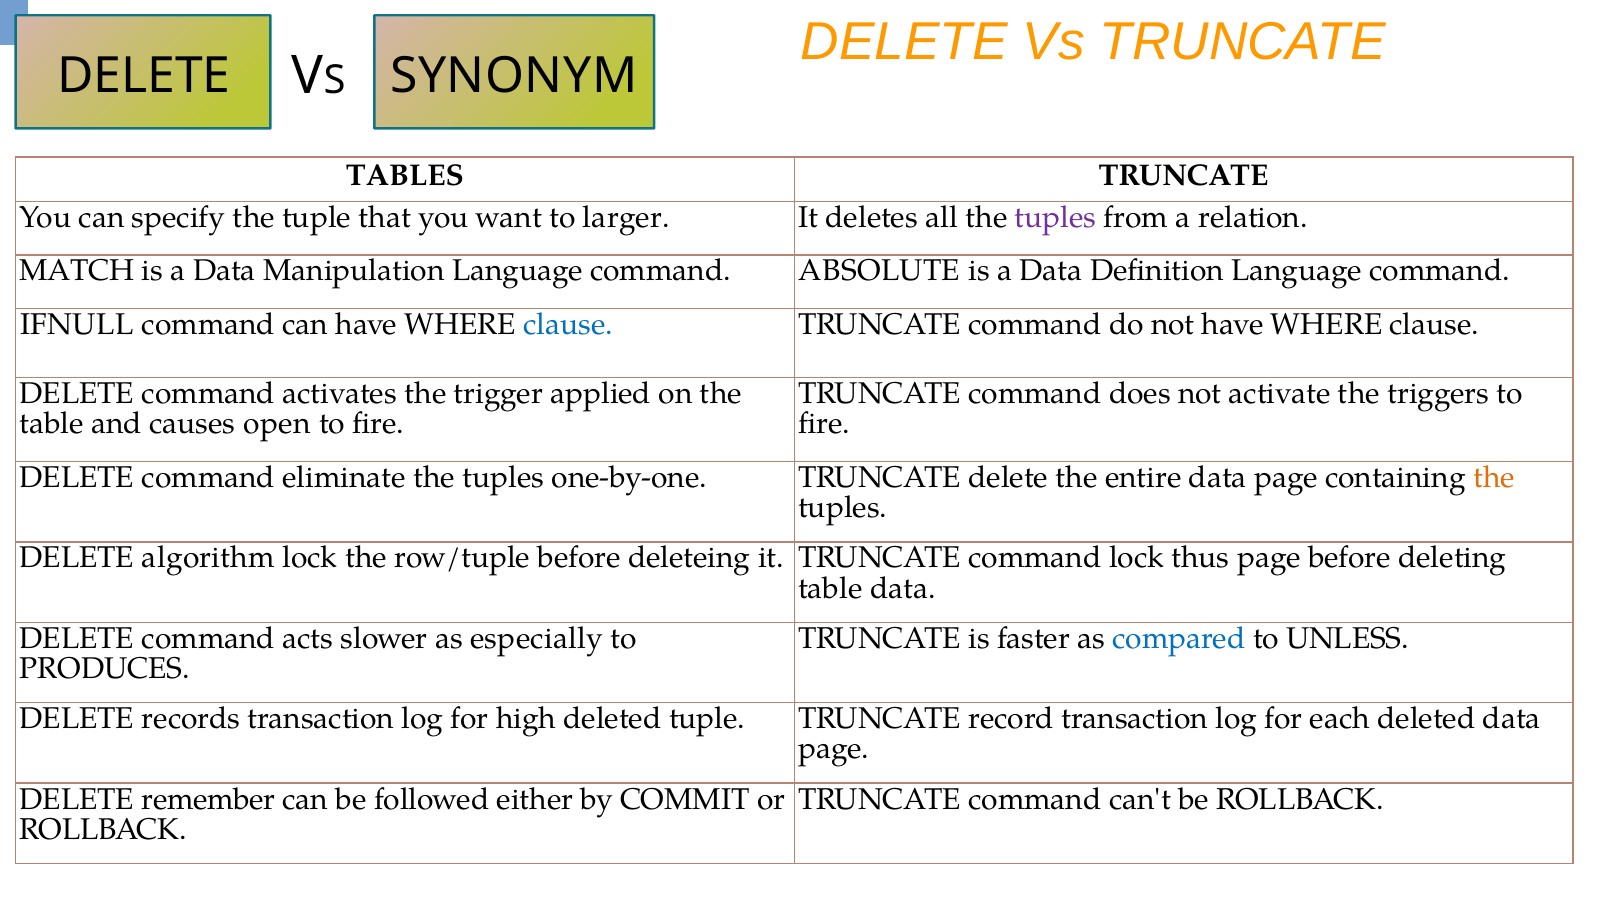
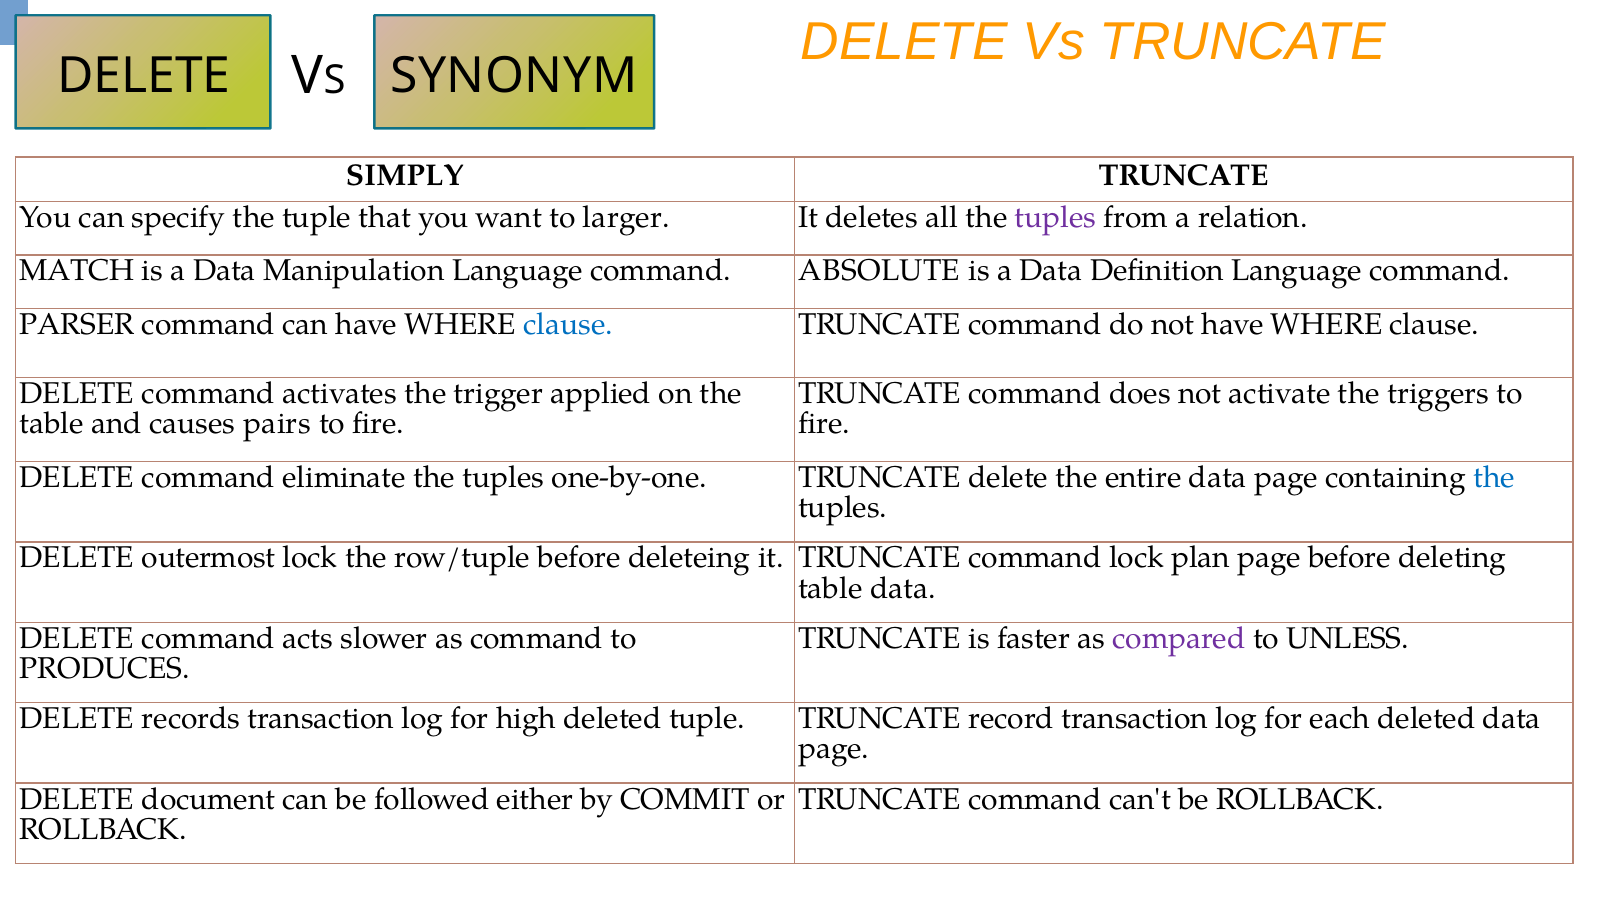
TABLES: TABLES -> SIMPLY (405, 176)
IFNULL: IFNULL -> PARSER (77, 325)
open: open -> pairs (277, 424)
the colour: orange -> blue (1494, 478)
algorithm: algorithm -> outermost (209, 558)
thus: thus -> plan (1201, 558)
as especially: especially -> command (537, 638)
compared colour: blue -> purple (1179, 638)
remember: remember -> document (209, 799)
